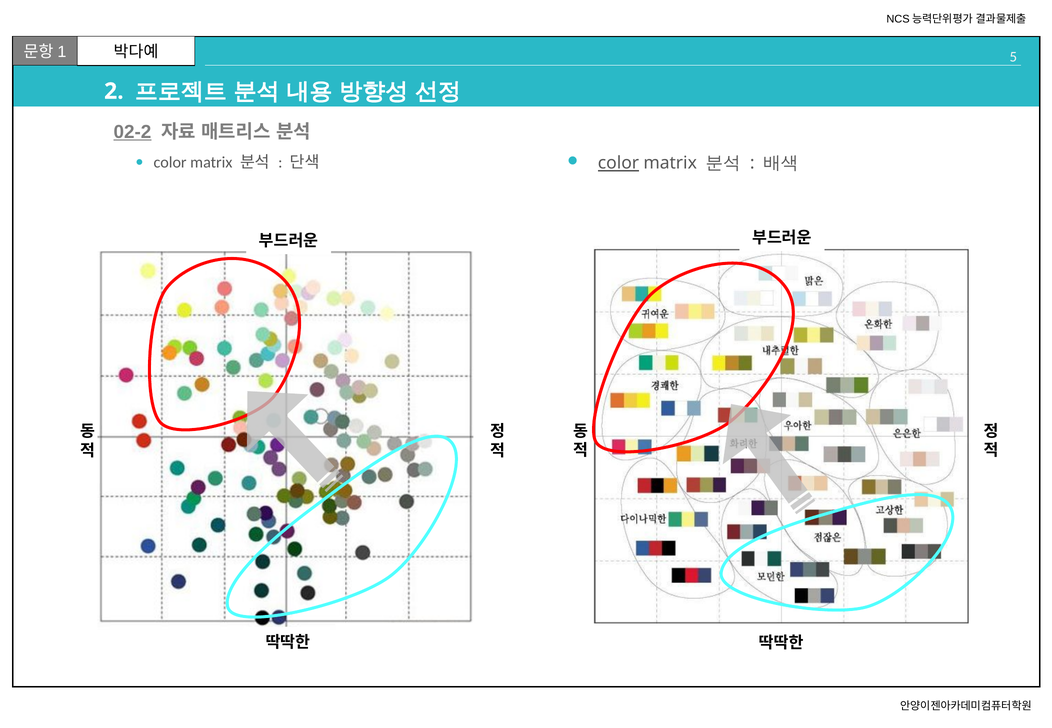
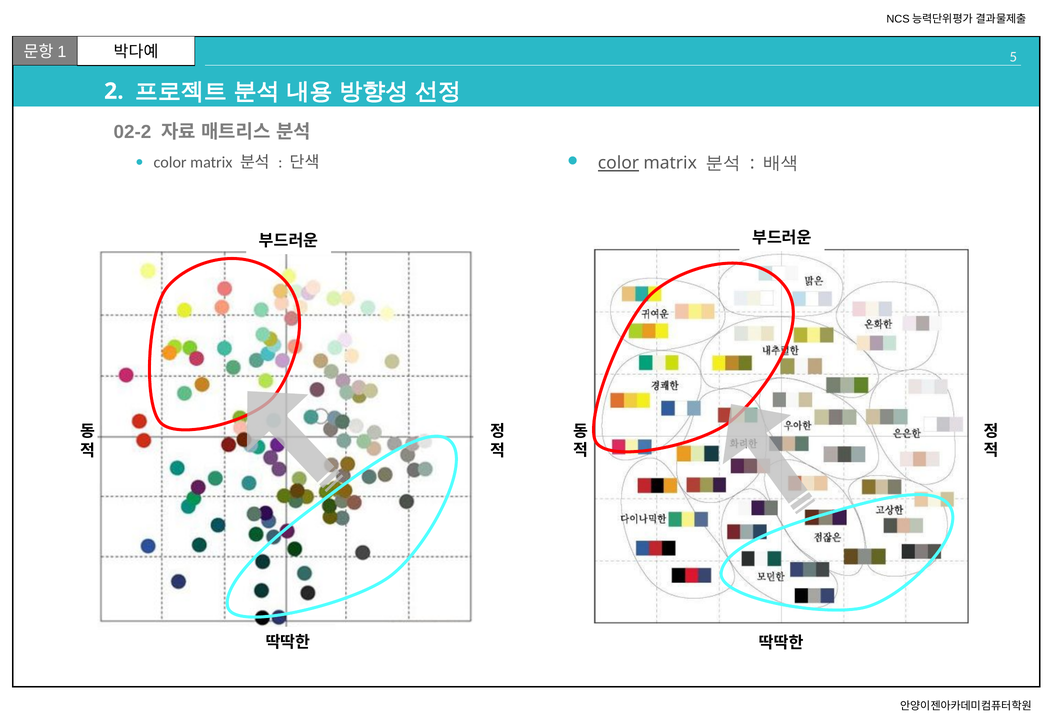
02-2 underline: present -> none (132, 132)
